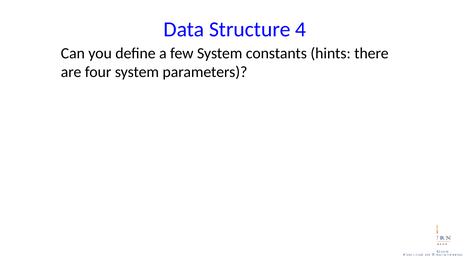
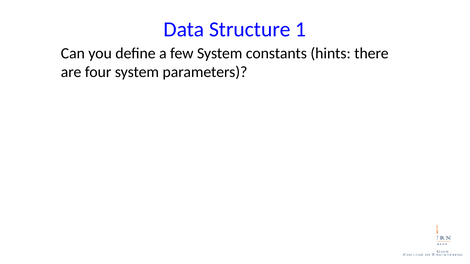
4: 4 -> 1 (301, 29)
